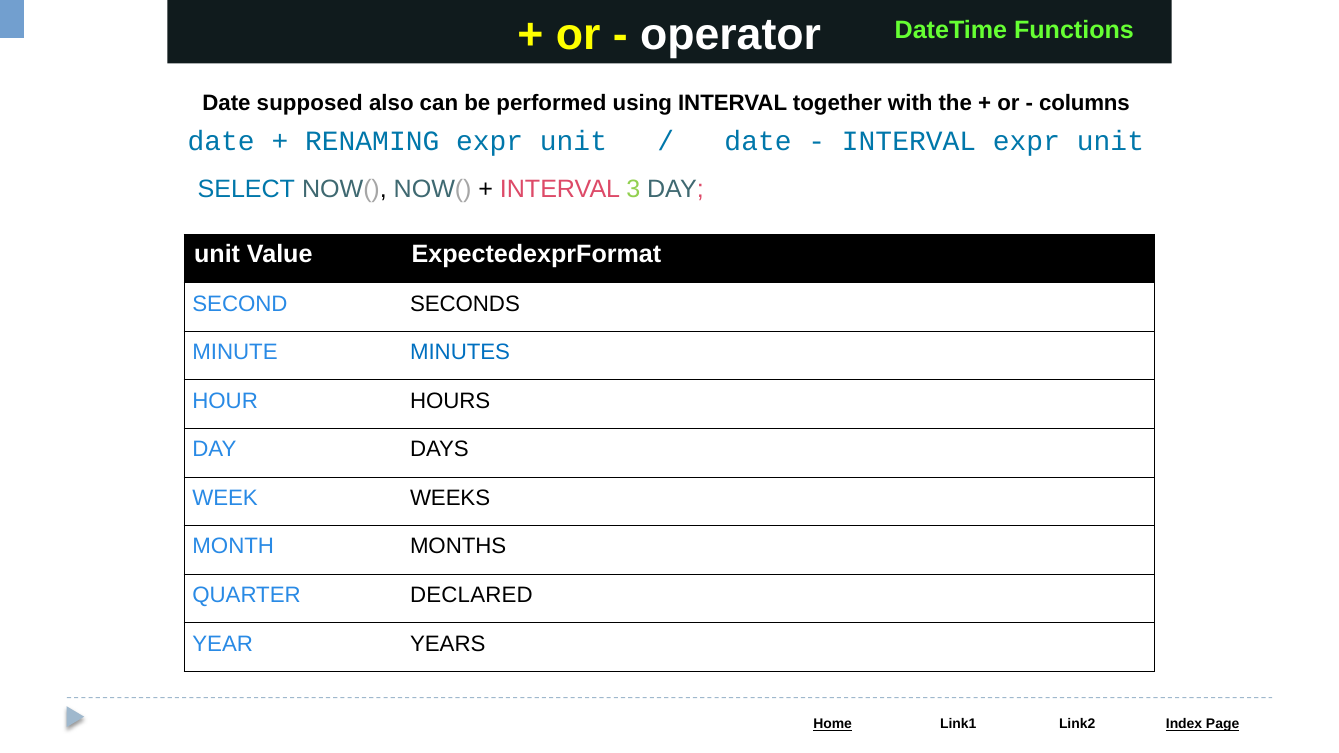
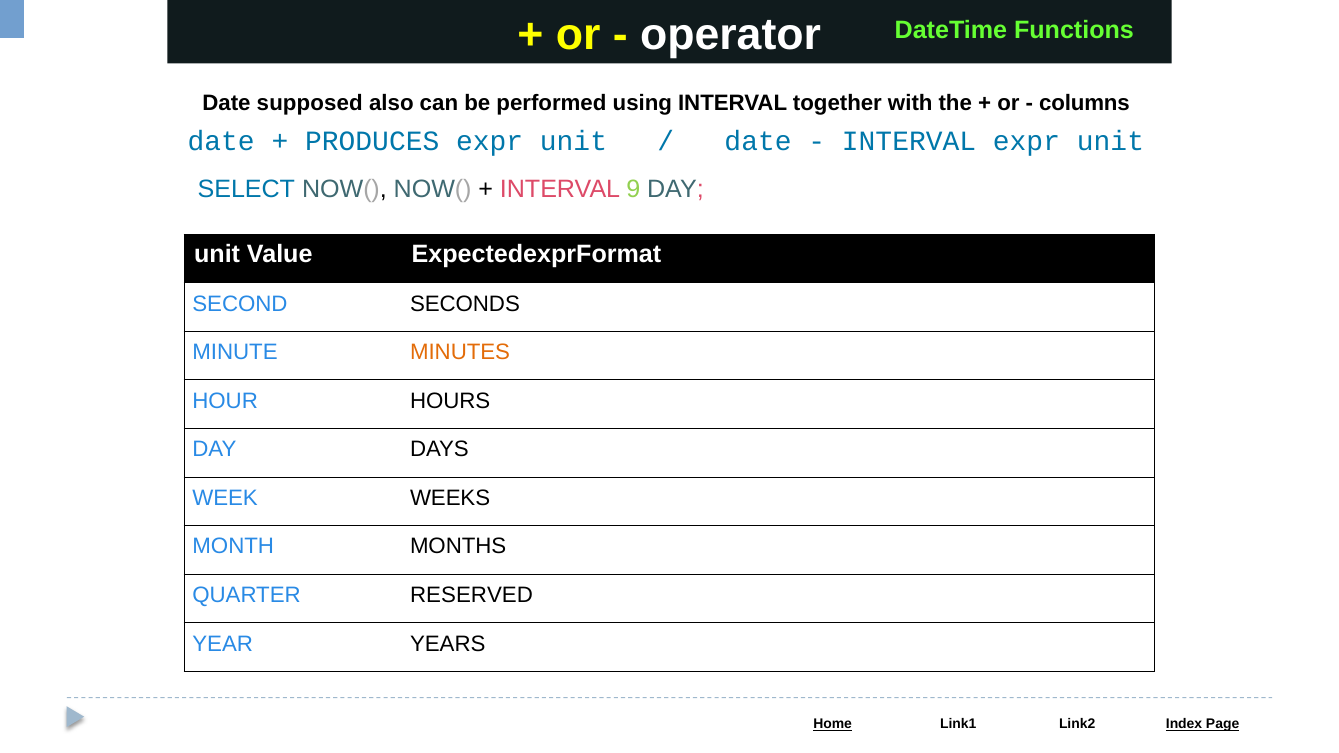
RENAMING: RENAMING -> PRODUCES (372, 141)
3: 3 -> 9 (633, 189)
MINUTES colour: blue -> orange (460, 353)
DECLARED: DECLARED -> RESERVED (472, 595)
